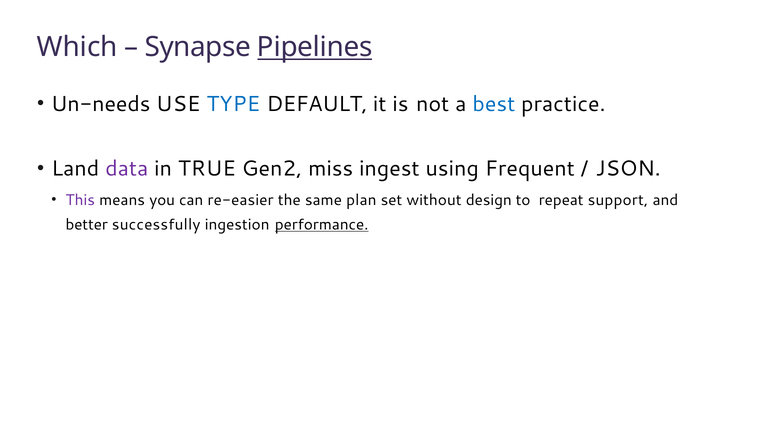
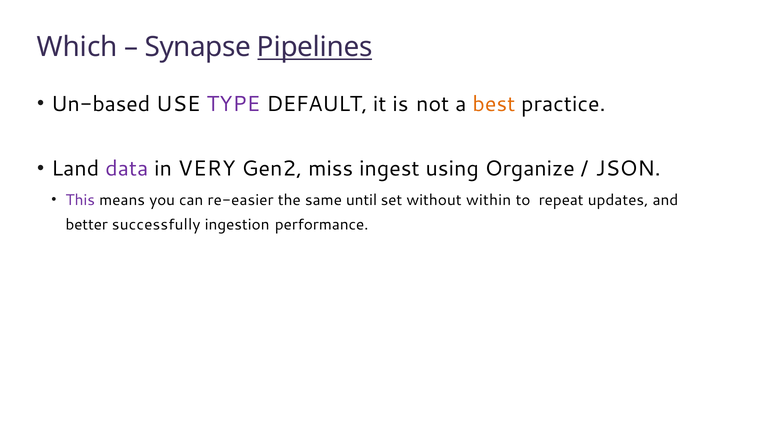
Un-needs: Un-needs -> Un-based (101, 104)
TYPE colour: blue -> purple (233, 104)
best colour: blue -> orange (494, 104)
TRUE: TRUE -> VERY (207, 169)
Frequent: Frequent -> Organize (530, 169)
plan: plan -> until (362, 200)
design: design -> within (489, 200)
support: support -> updates (618, 200)
performance underline: present -> none (322, 225)
